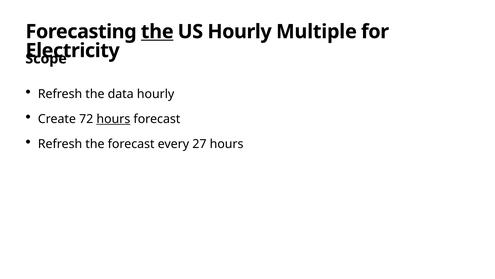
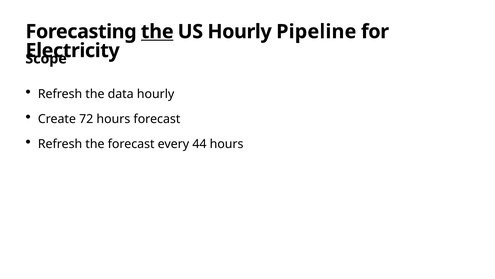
Multiple: Multiple -> Pipeline (316, 32)
hours underline: present -> none (113, 119)
27: 27 -> 44 (199, 144)
